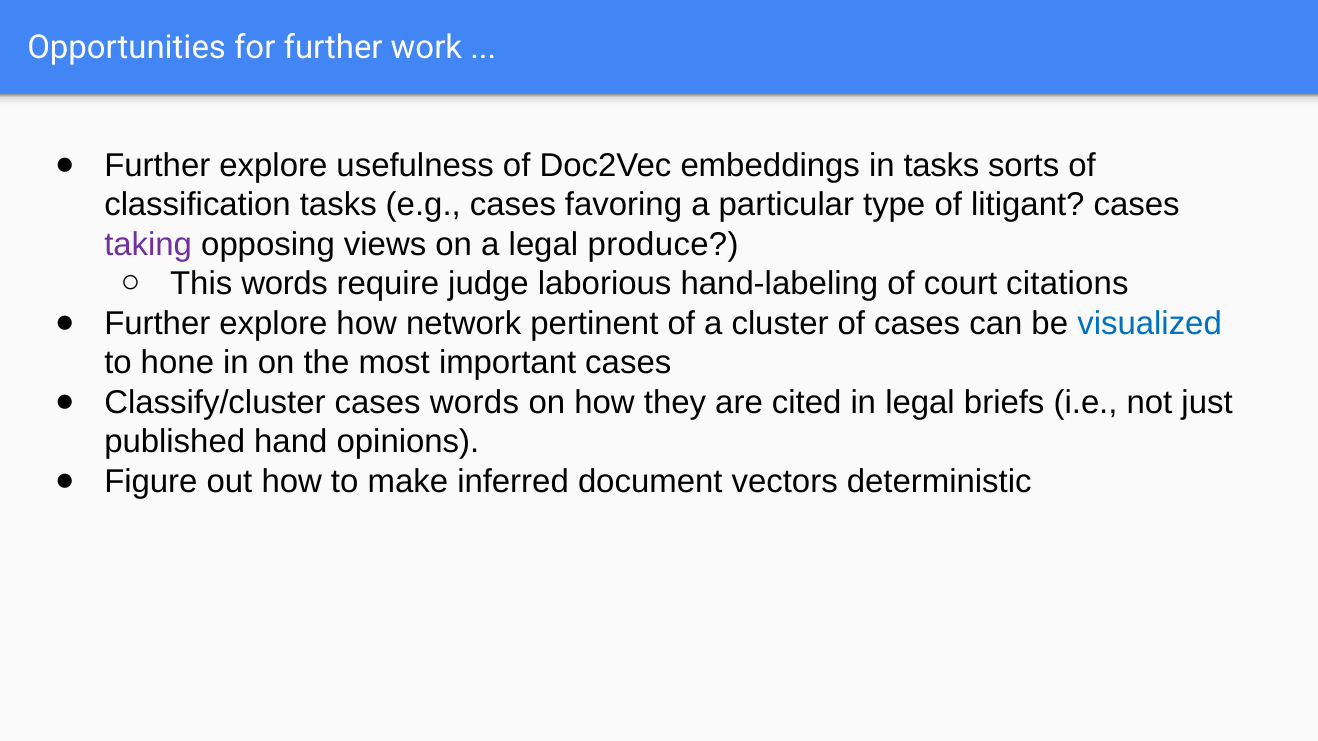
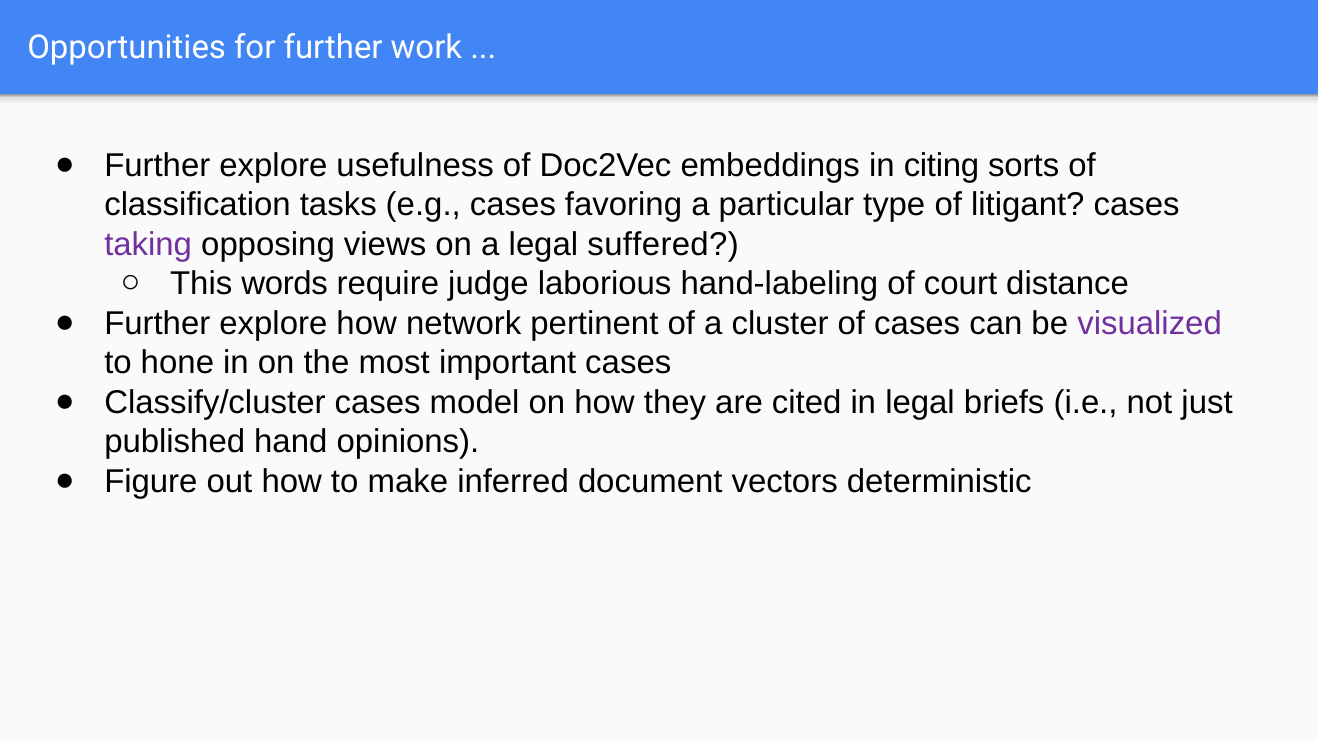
in tasks: tasks -> citing (941, 165)
produce: produce -> suffered (663, 244)
citations: citations -> distance (1068, 284)
visualized colour: blue -> purple (1150, 323)
cases words: words -> model (475, 402)
